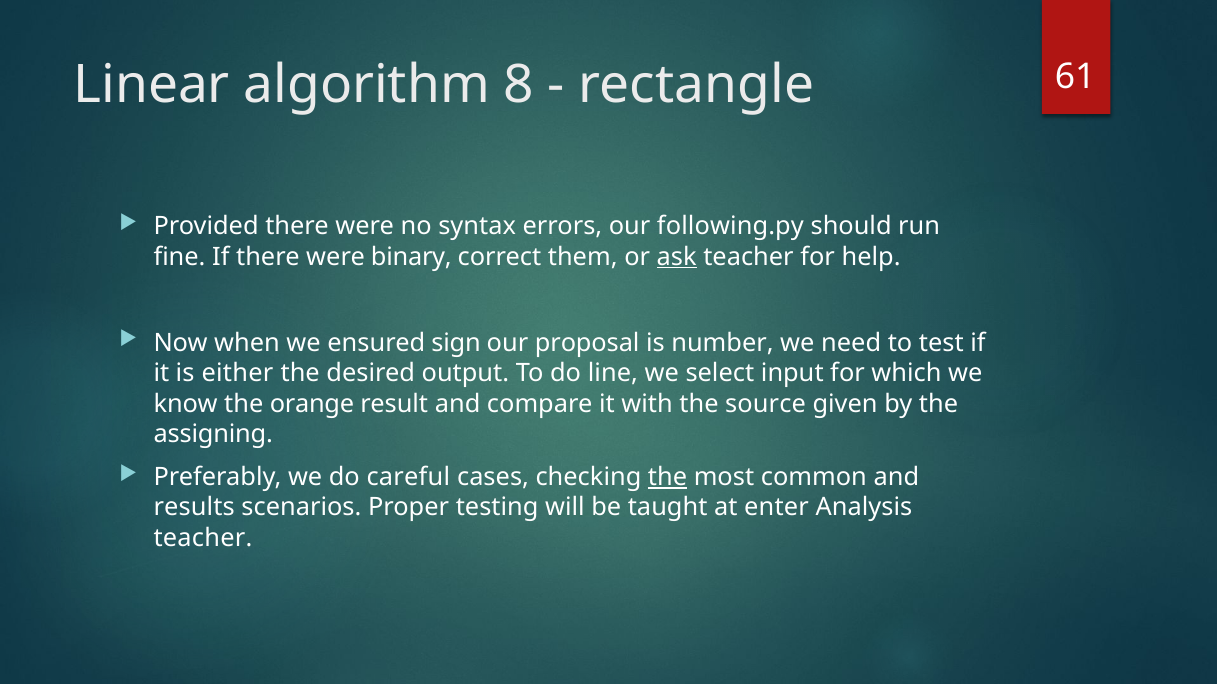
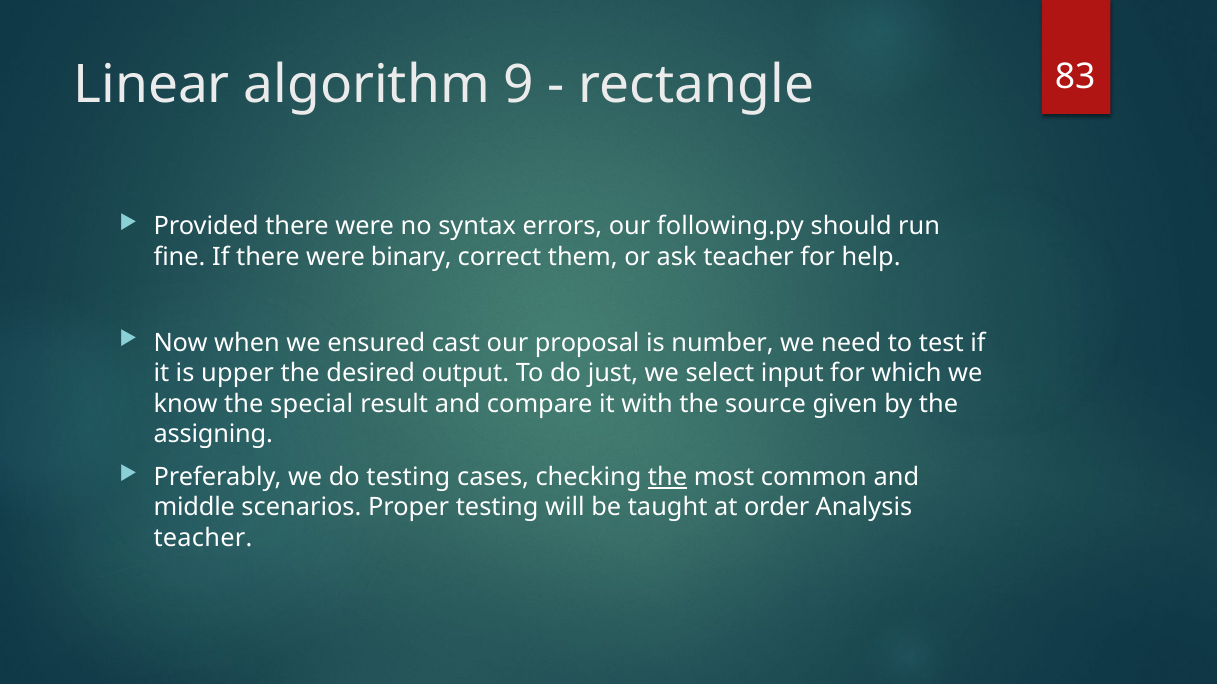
8: 8 -> 9 (519, 85)
61: 61 -> 83 (1075, 77)
ask underline: present -> none (677, 257)
sign: sign -> cast (456, 343)
either: either -> upper (237, 374)
line: line -> just (613, 374)
orange: orange -> special (312, 404)
do careful: careful -> testing (408, 478)
results: results -> middle (194, 508)
enter: enter -> order (777, 508)
